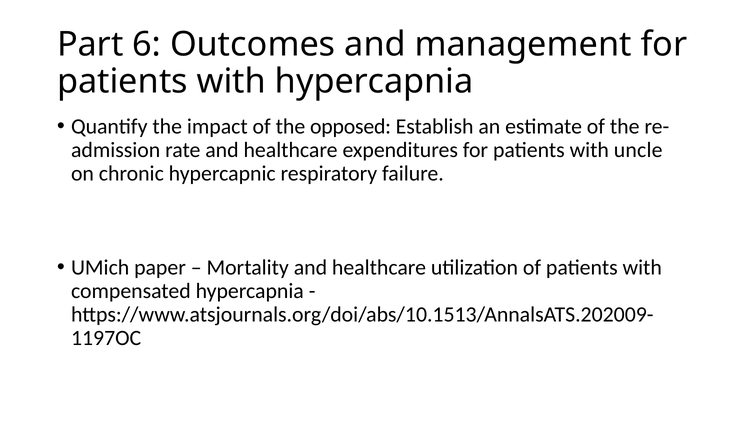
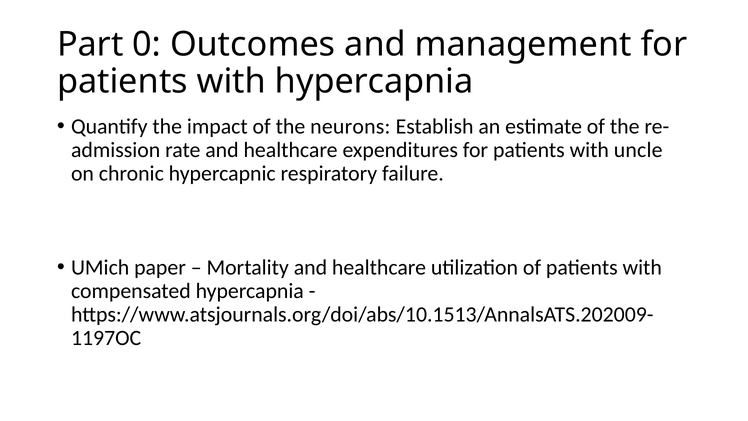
6: 6 -> 0 (147, 44)
opposed: opposed -> neurons (350, 126)
